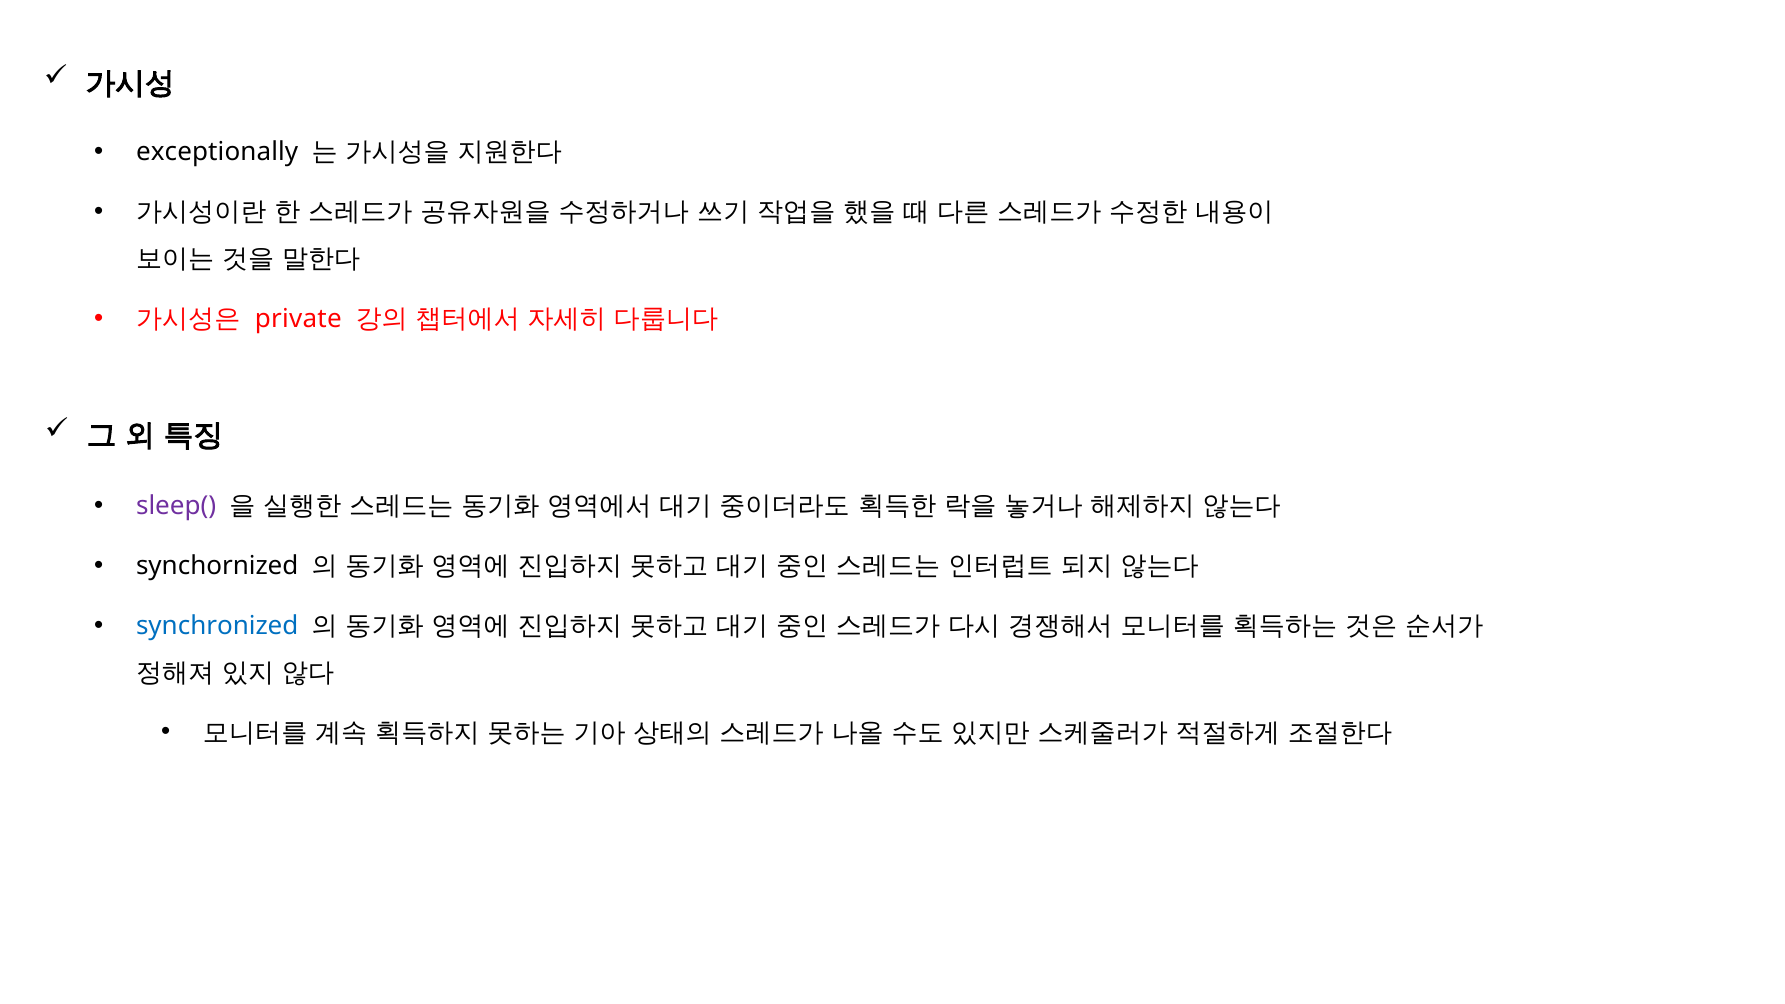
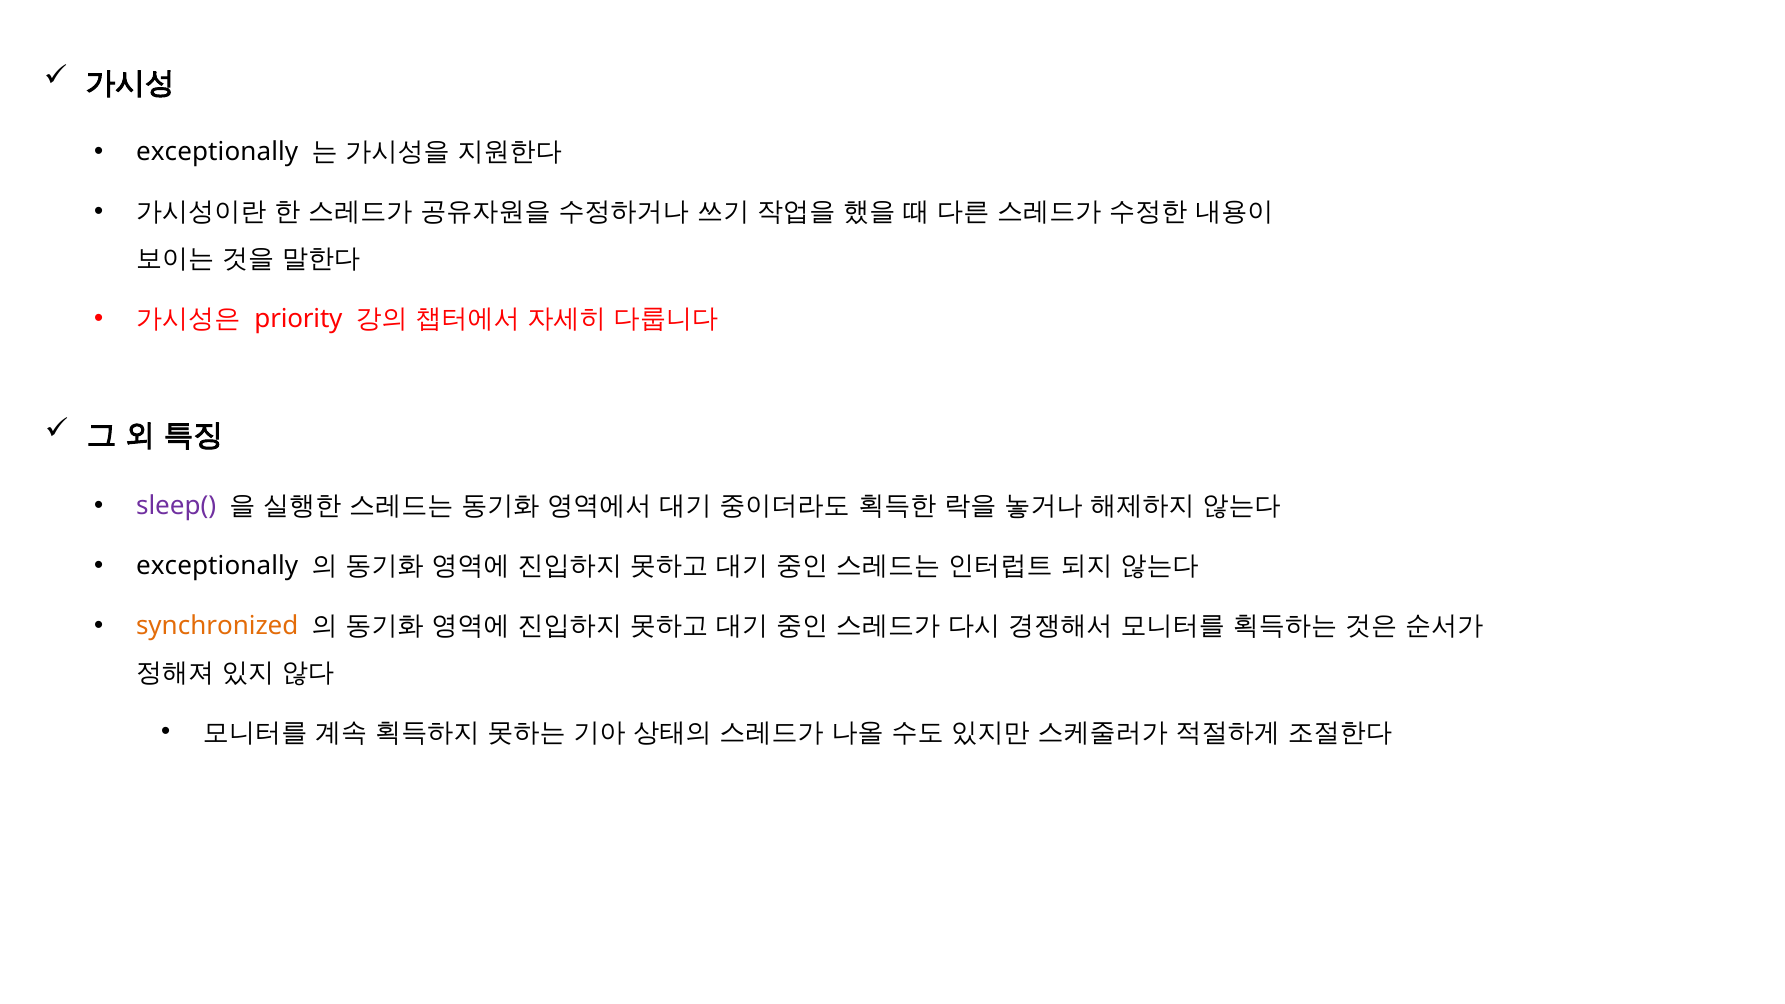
private: private -> priority (298, 319)
synchornized: synchornized -> exceptionally (217, 566)
synchronized colour: blue -> orange (217, 626)
